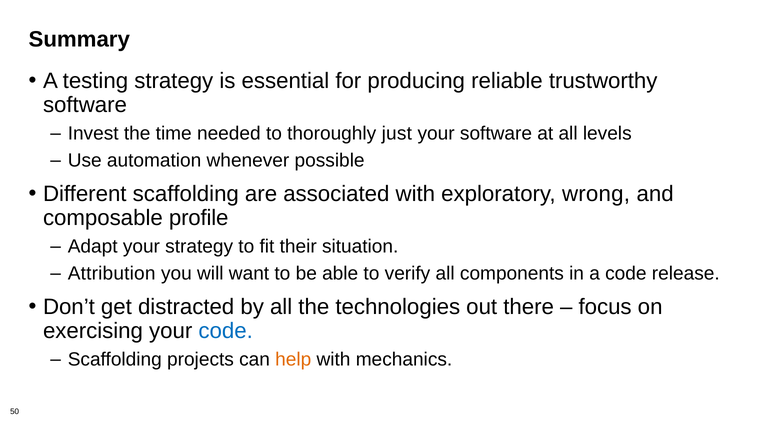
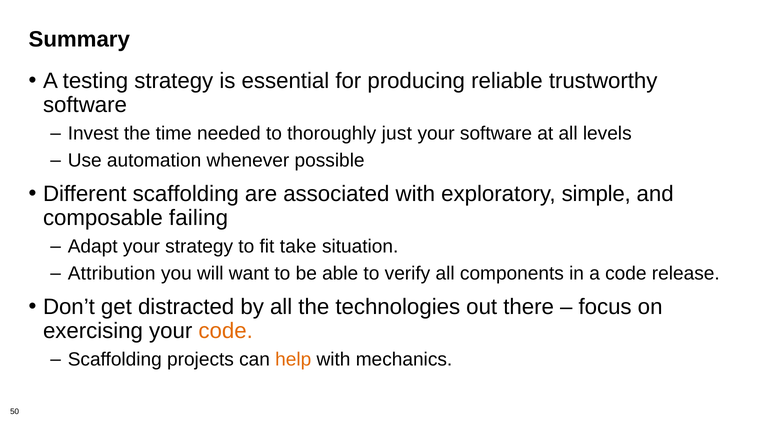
wrong: wrong -> simple (596, 194)
profile: profile -> failing (199, 218)
their: their -> take (298, 247)
code colour: blue -> orange (226, 331)
